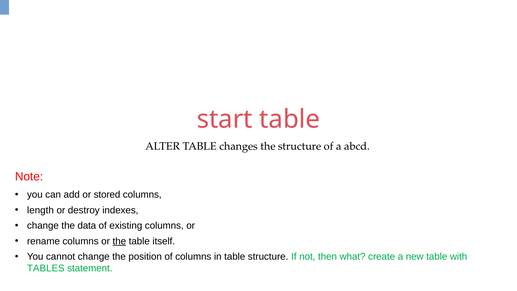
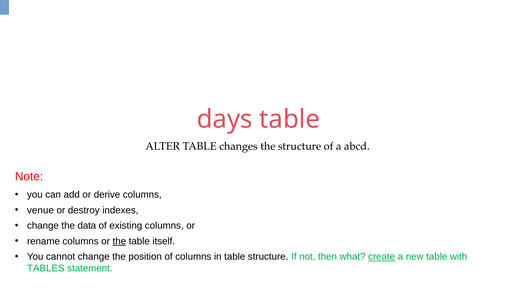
start: start -> days (225, 119)
stored: stored -> derive (107, 195)
length: length -> venue (40, 210)
create underline: none -> present (382, 257)
